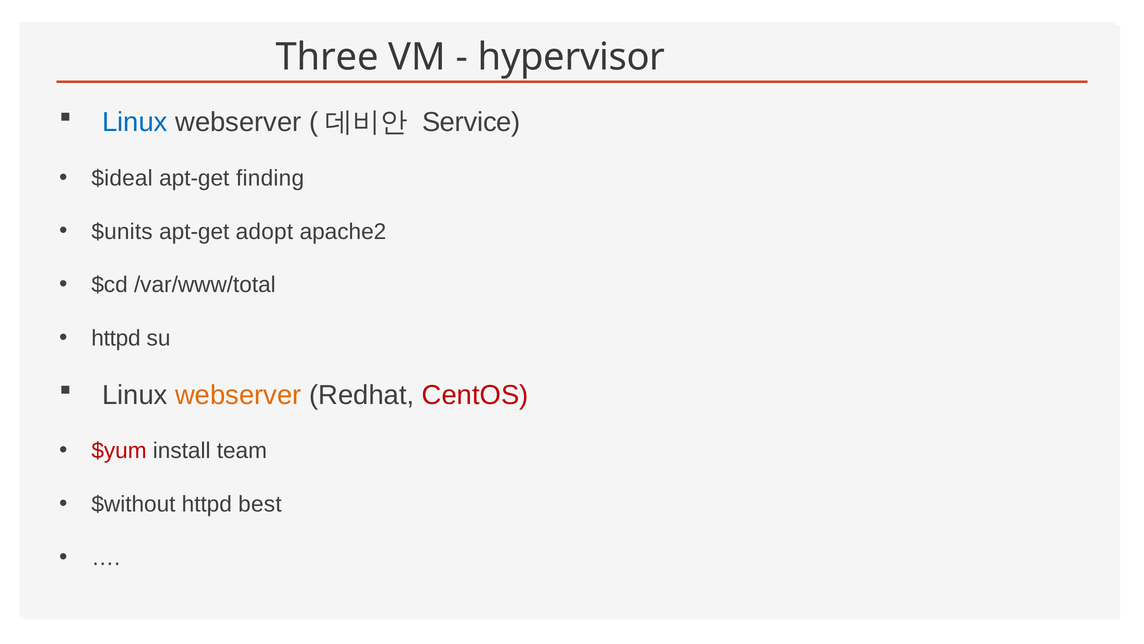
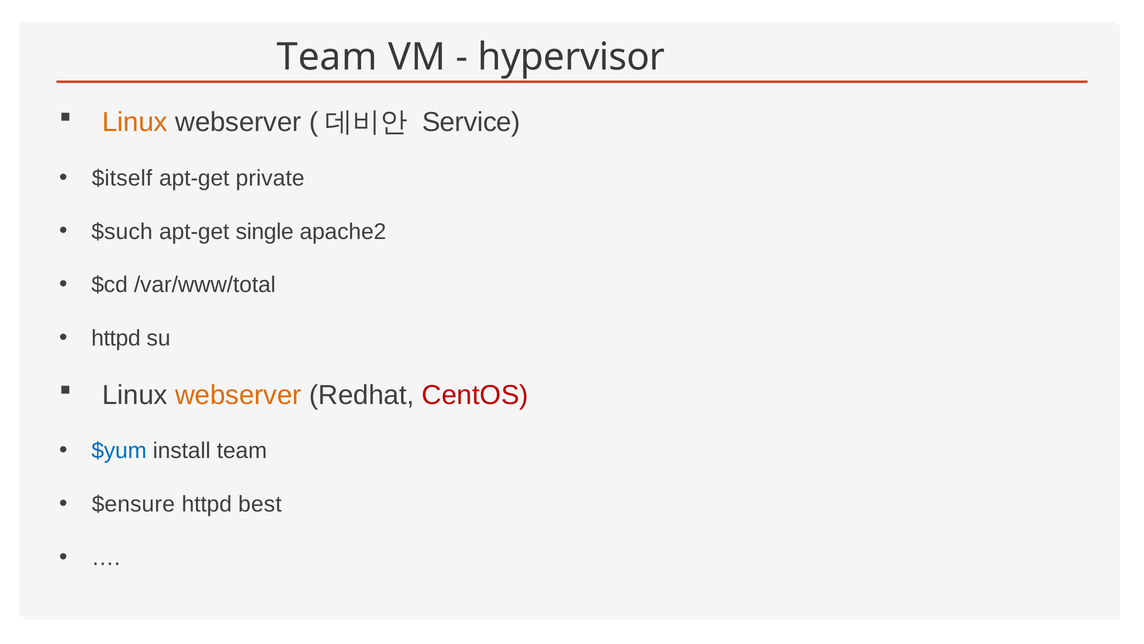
Three: Three -> Team (327, 57)
Linux colour: blue -> orange (135, 122)
$ideal: $ideal -> $itself (122, 178)
finding: finding -> private (270, 178)
$units: $units -> $such (122, 231)
adopt: adopt -> single (265, 231)
$yum colour: red -> blue (119, 451)
$without: $without -> $ensure (133, 504)
